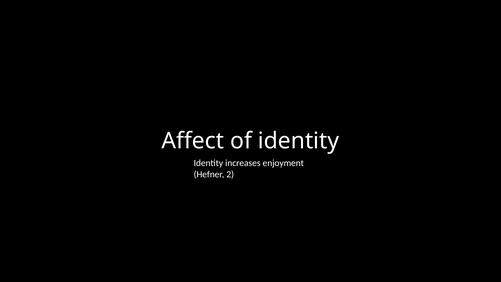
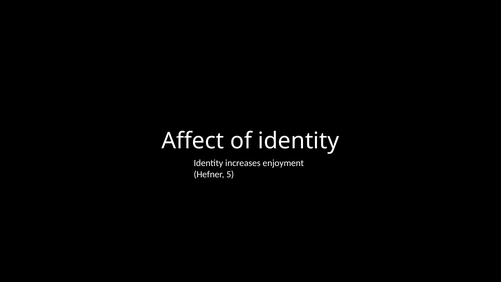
2: 2 -> 5 (230, 174)
